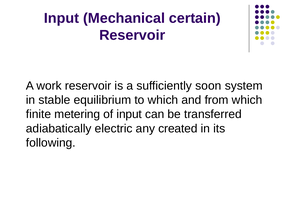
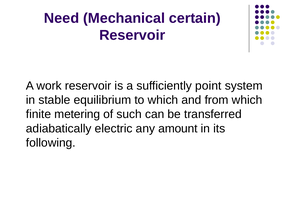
Input: Input -> Need (61, 18)
soon: soon -> point (208, 86)
of input: input -> such (129, 115)
created: created -> amount (178, 129)
